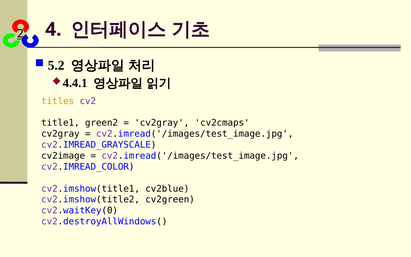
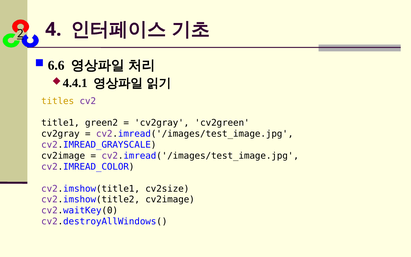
5.2: 5.2 -> 6.6 (56, 65)
cv2cmaps: cv2cmaps -> cv2green (222, 123)
cv2blue: cv2blue -> cv2size (167, 189)
cv2.imshow(title2 cv2green: cv2green -> cv2image (170, 200)
